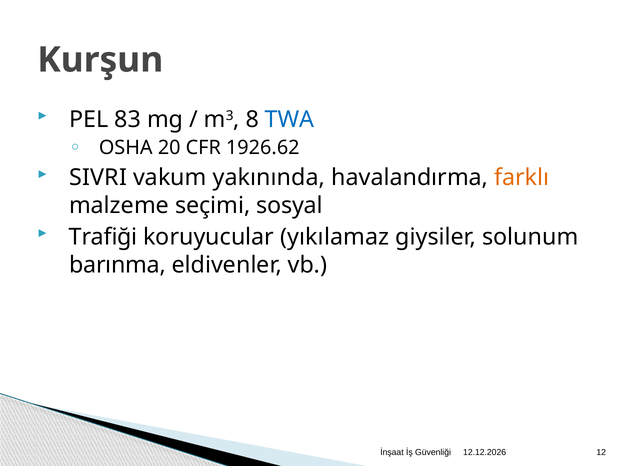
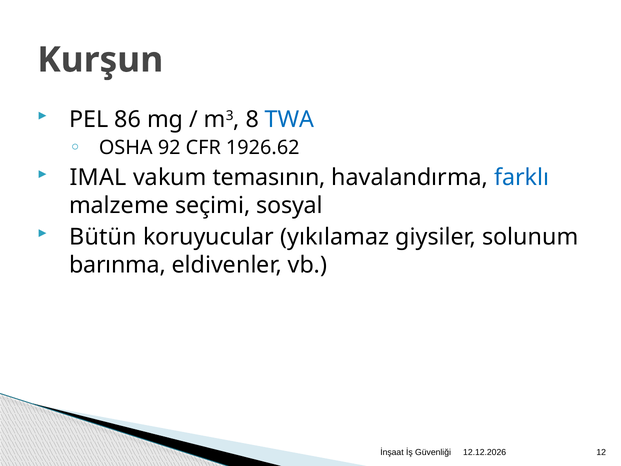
83: 83 -> 86 (128, 119)
20: 20 -> 92 (169, 148)
SIVRI: SIVRI -> IMAL (98, 177)
yakınında: yakınında -> temasının (269, 177)
farklı colour: orange -> blue (522, 177)
Trafiği: Trafiği -> Bütün (103, 237)
